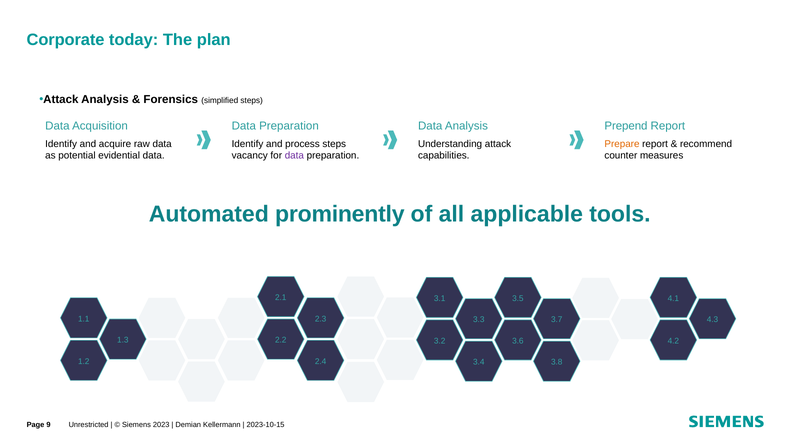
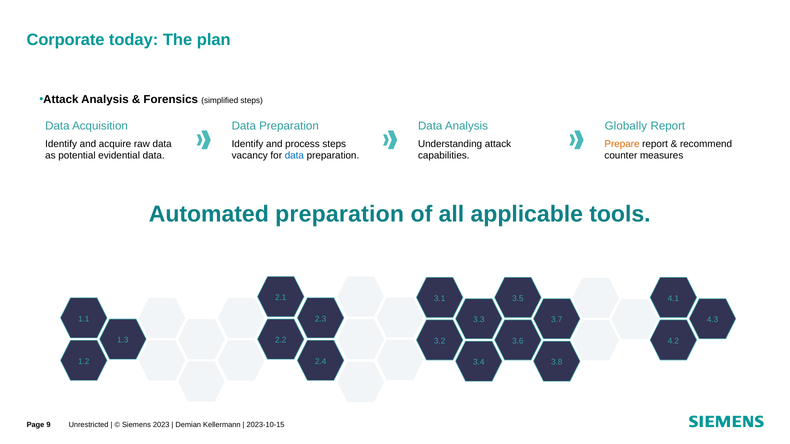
Prepend: Prepend -> Globally (626, 126)
data colour: purple -> blue (294, 156)
Automated prominently: prominently -> preparation (340, 215)
